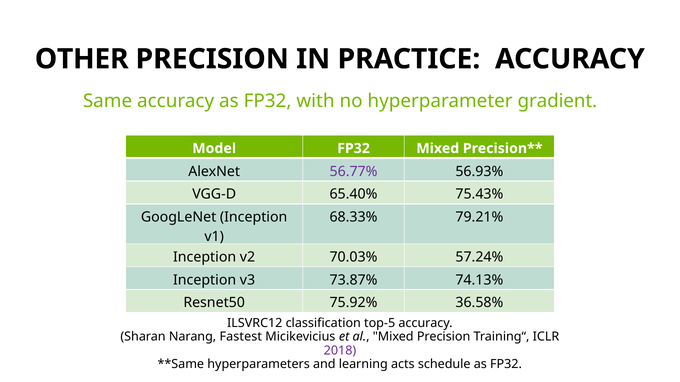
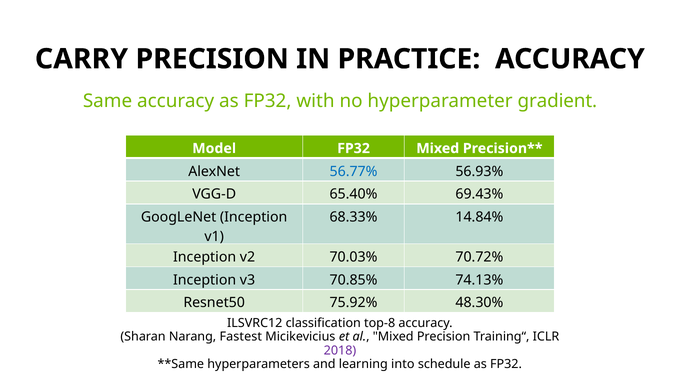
OTHER: OTHER -> CARRY (82, 59)
56.77% colour: purple -> blue (354, 172)
75.43%: 75.43% -> 69.43% (479, 195)
79.21%: 79.21% -> 14.84% (479, 218)
57.24%: 57.24% -> 70.72% (479, 257)
73.87%: 73.87% -> 70.85% (354, 280)
36.58%: 36.58% -> 48.30% (479, 303)
top-5: top-5 -> top-8 (380, 324)
acts: acts -> into (403, 364)
